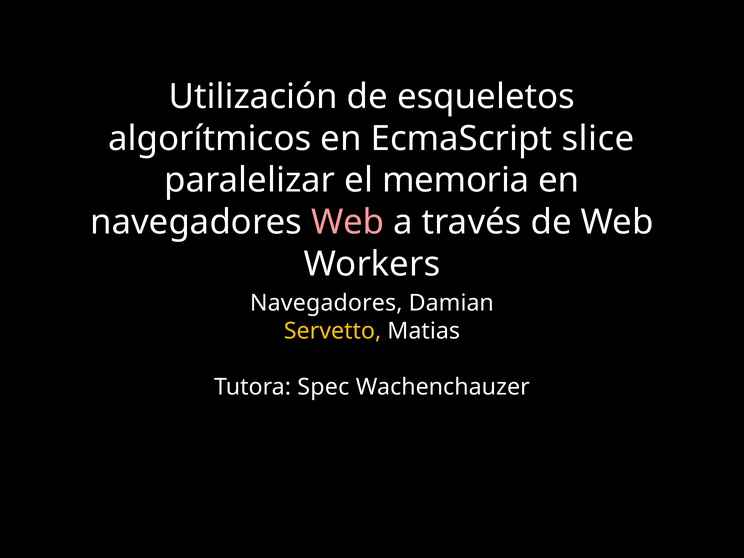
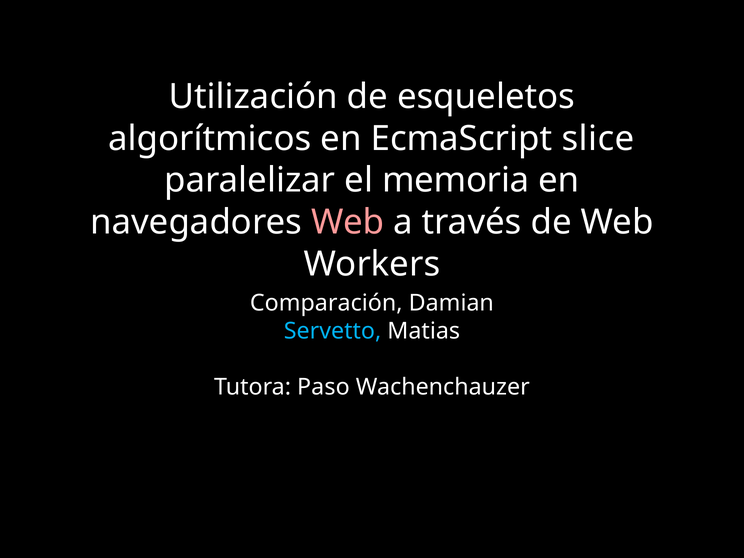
Navegadores: Navegadores -> Comparación (326, 303)
Servetto colour: yellow -> light blue (333, 331)
Spec: Spec -> Paso (323, 387)
